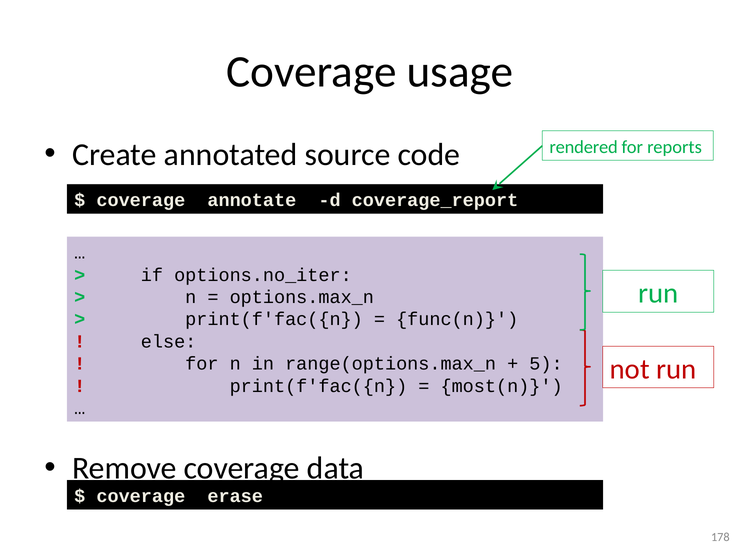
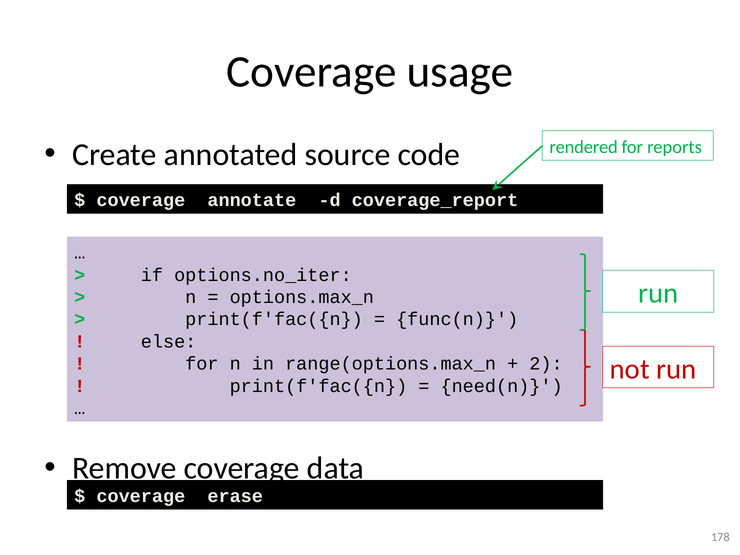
5: 5 -> 2 (546, 364)
most(n: most(n -> need(n (502, 386)
